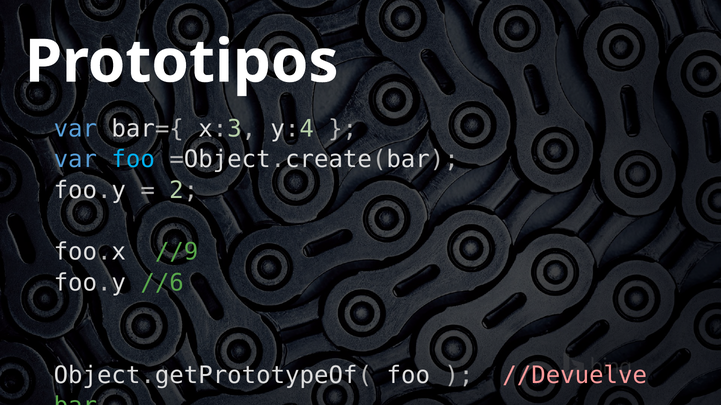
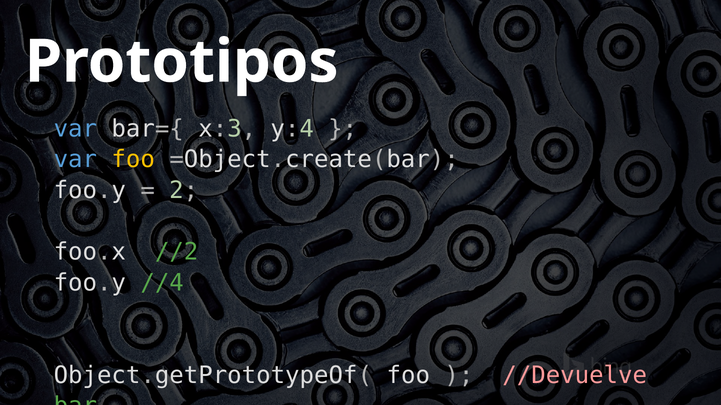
foo colour: light blue -> yellow (133, 160)
//9: //9 -> //2 (177, 252)
//6: //6 -> //4 (162, 283)
